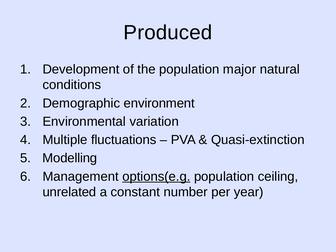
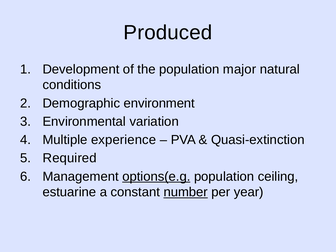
fluctuations: fluctuations -> experience (124, 140)
Modelling: Modelling -> Required (70, 158)
unrelated: unrelated -> estuarine (69, 192)
number underline: none -> present (186, 192)
